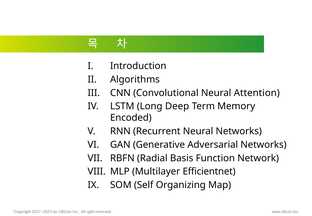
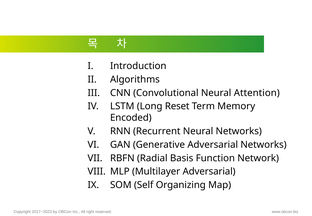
Deep: Deep -> Reset (177, 106)
Multilayer Efficientnet: Efficientnet -> Adversarial (209, 172)
